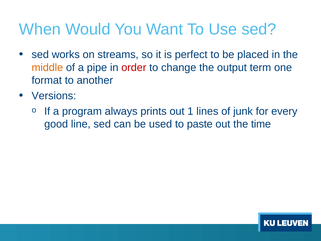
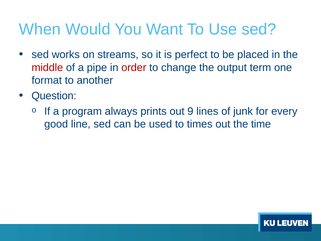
middle colour: orange -> red (47, 67)
Versions: Versions -> Question (54, 96)
1: 1 -> 9 (190, 111)
paste: paste -> times (200, 124)
